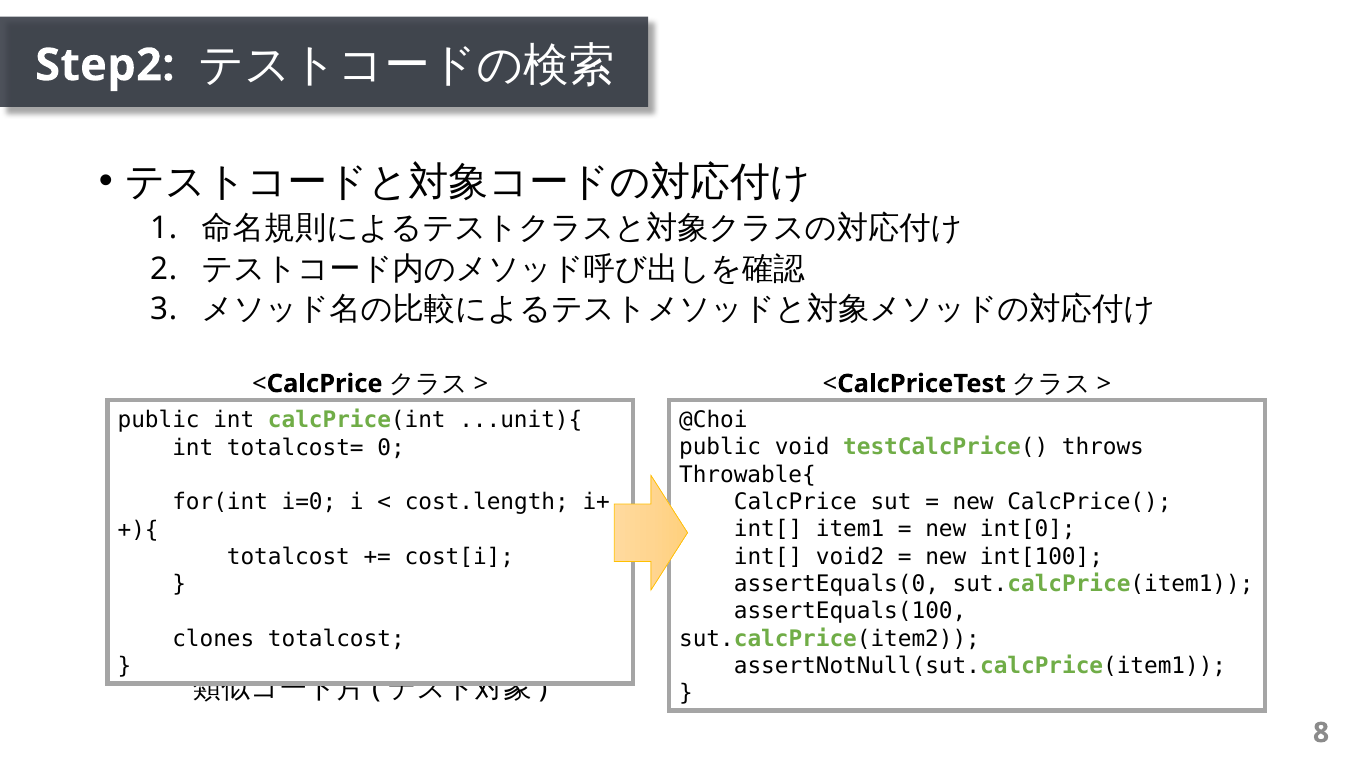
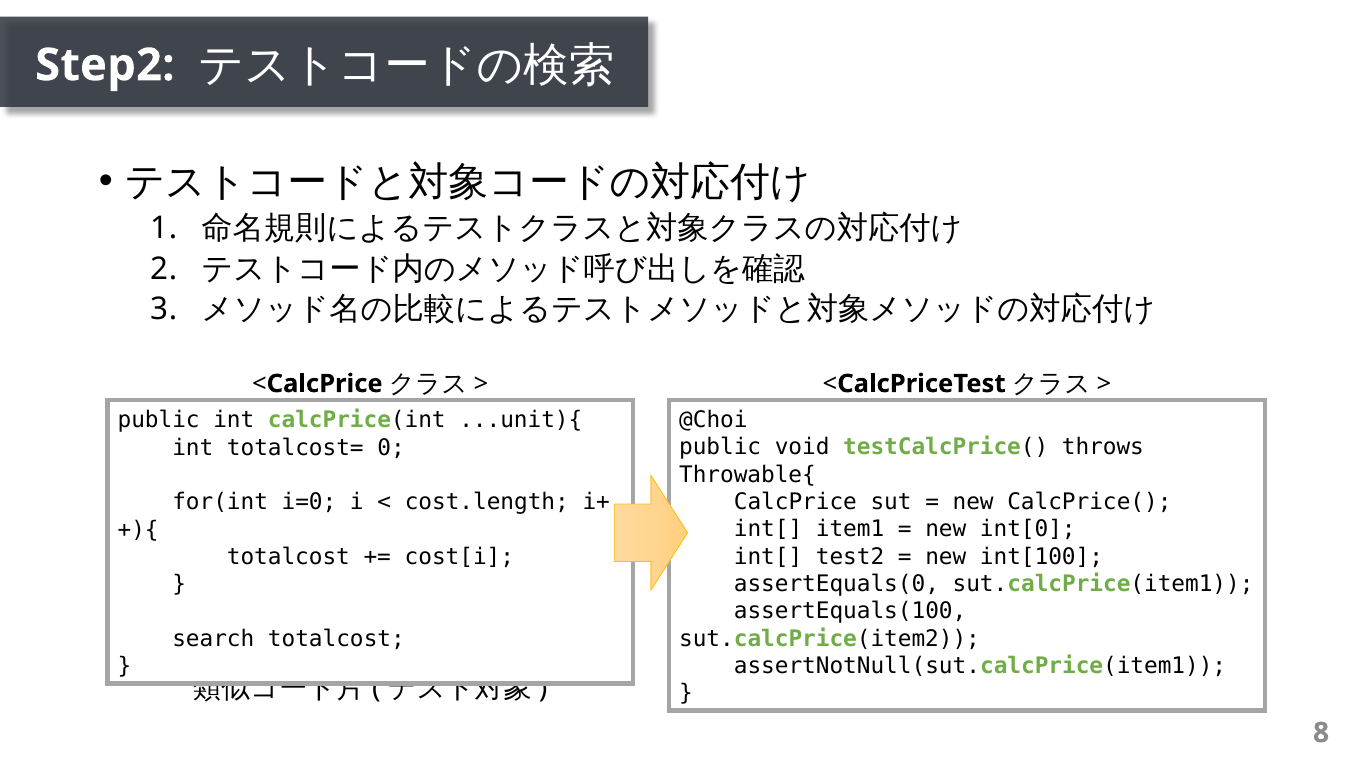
void2: void2 -> test2 (850, 557)
clones: clones -> search (213, 639)
